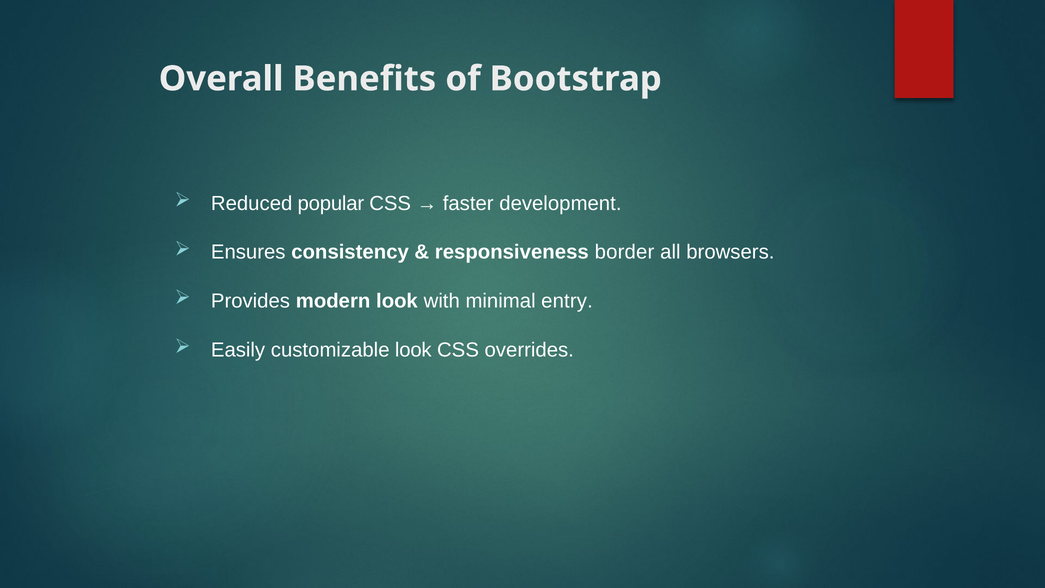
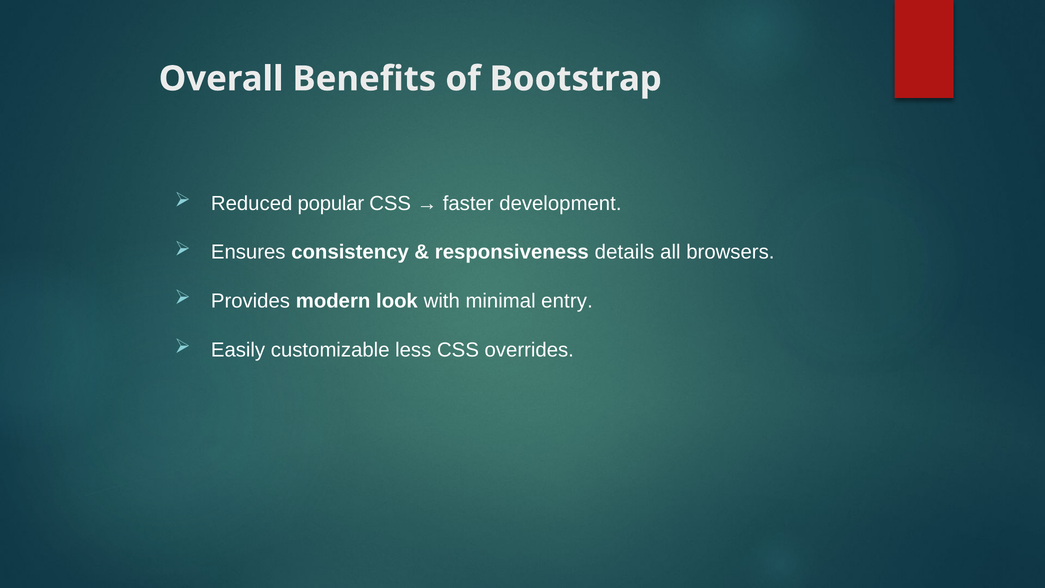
border: border -> details (625, 252)
customizable look: look -> less (413, 350)
